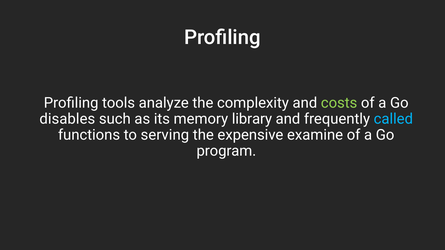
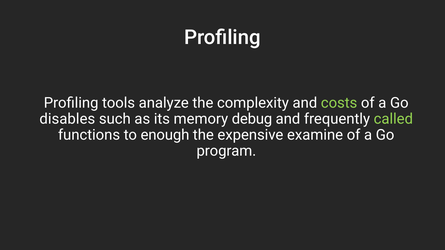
library: library -> debug (252, 119)
called colour: light blue -> light green (393, 119)
serving: serving -> enough (165, 135)
